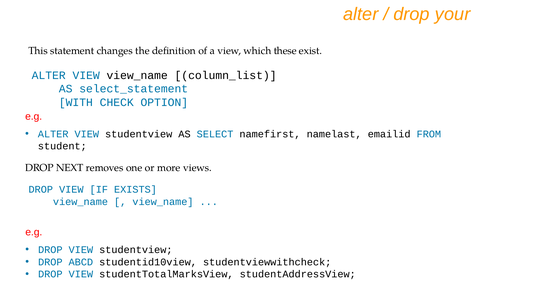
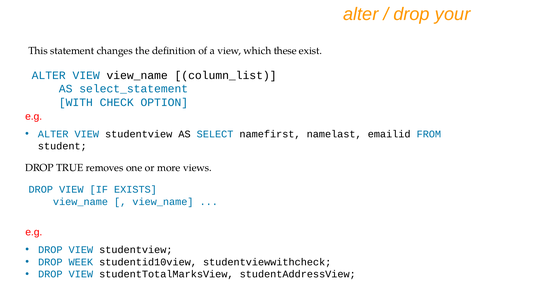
NEXT: NEXT -> TRUE (70, 168)
ABCD: ABCD -> WEEK (81, 262)
